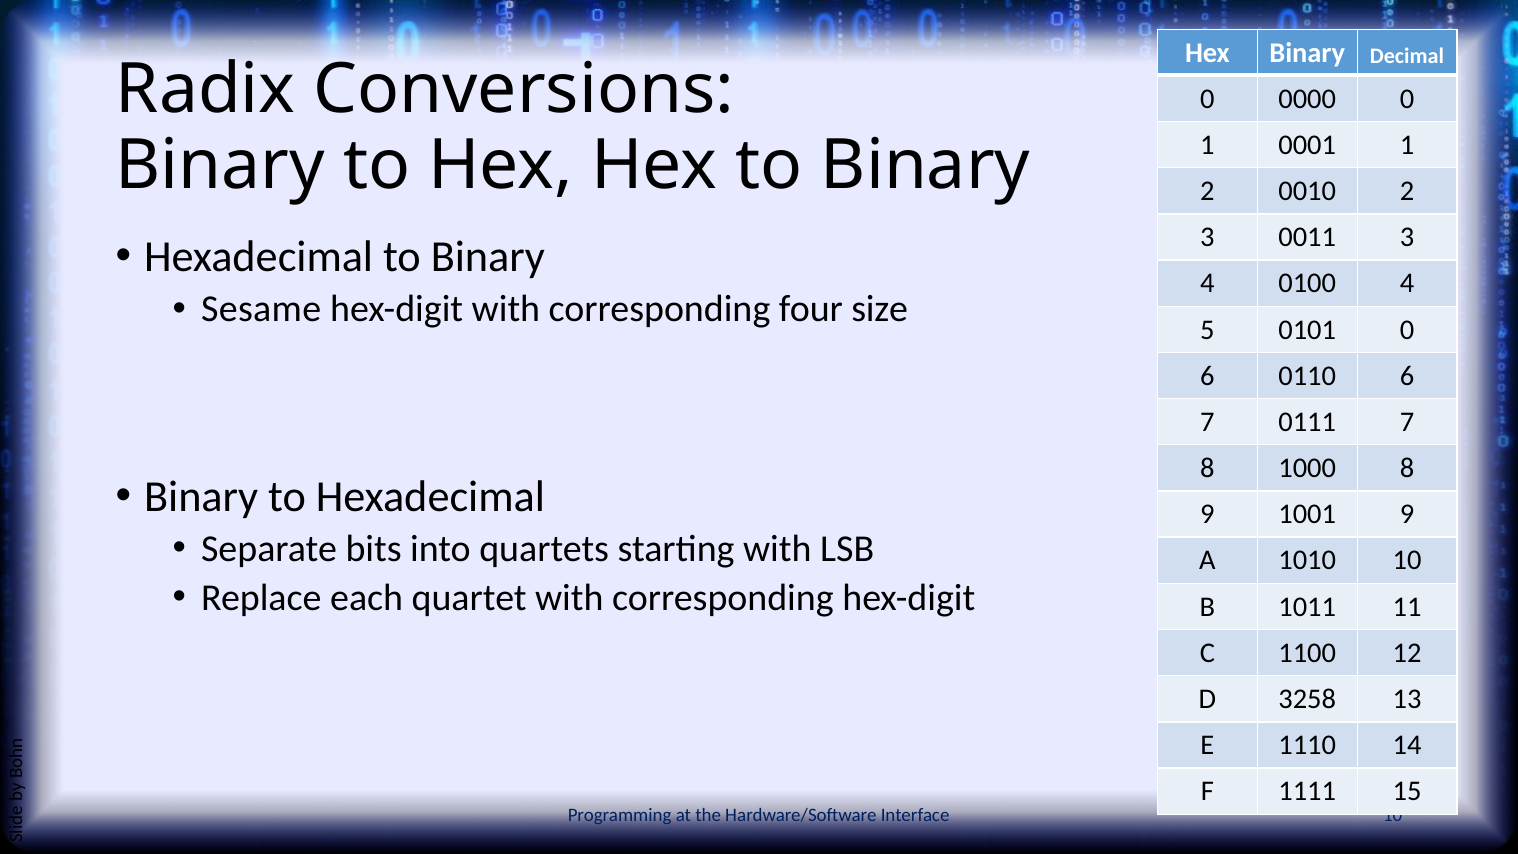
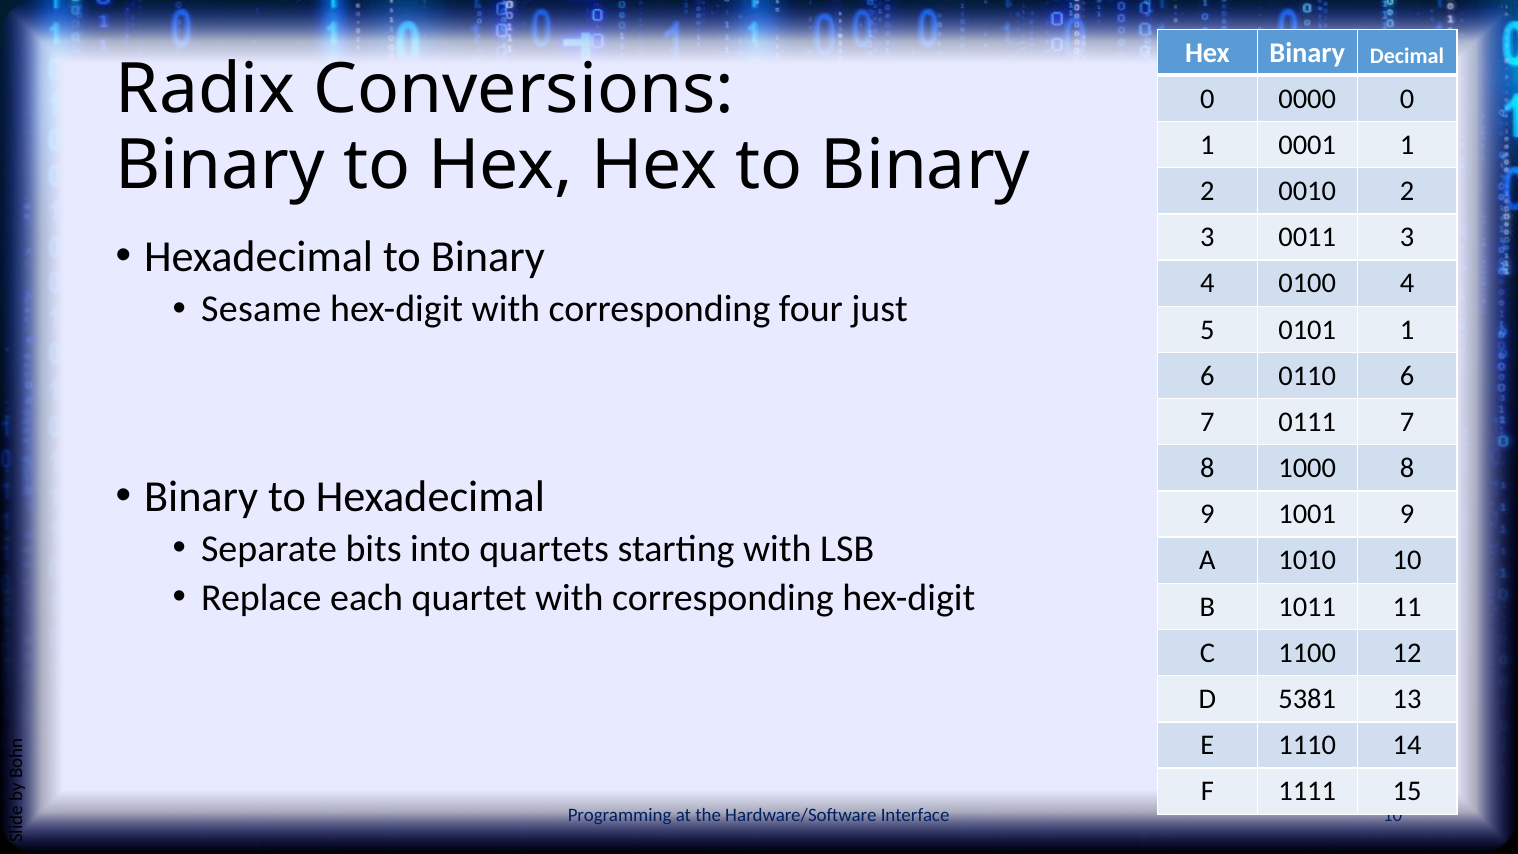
size: size -> just (880, 309)
0101 0: 0 -> 1 (1407, 330)
3258: 3258 -> 5381 (1307, 699)
